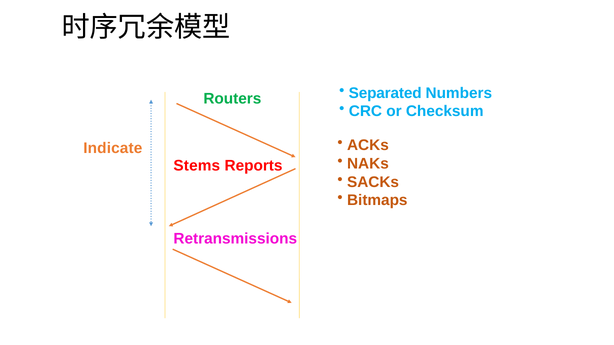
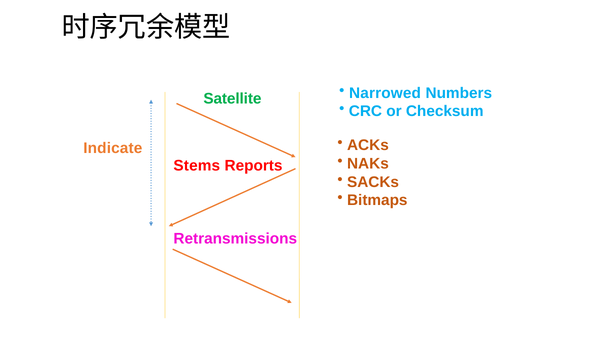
Routers: Routers -> Satellite (232, 99)
Separated: Separated -> Narrowed (385, 93)
